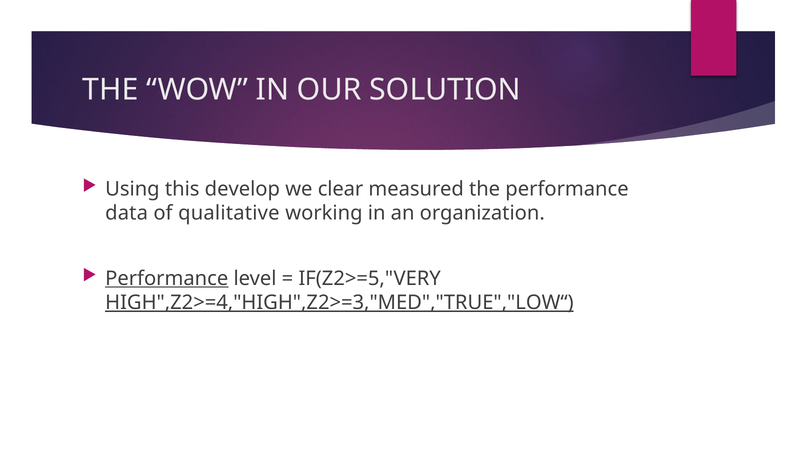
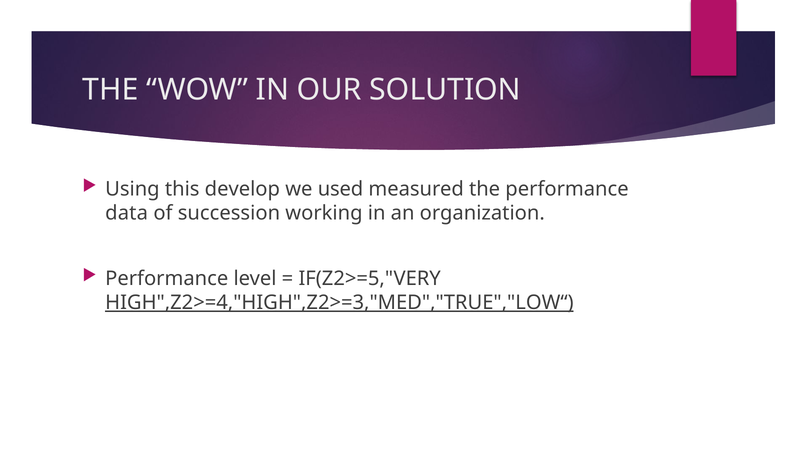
clear: clear -> used (341, 189)
qualitative: qualitative -> succession (229, 213)
Performance underline: present -> none (167, 278)
